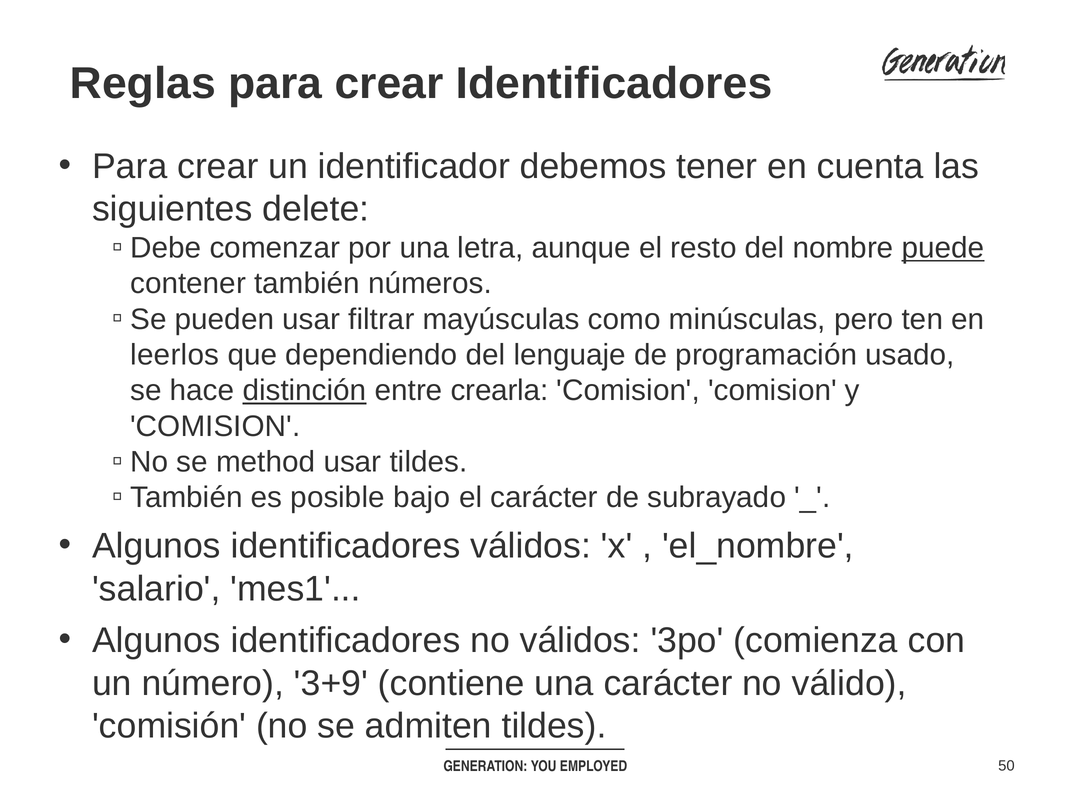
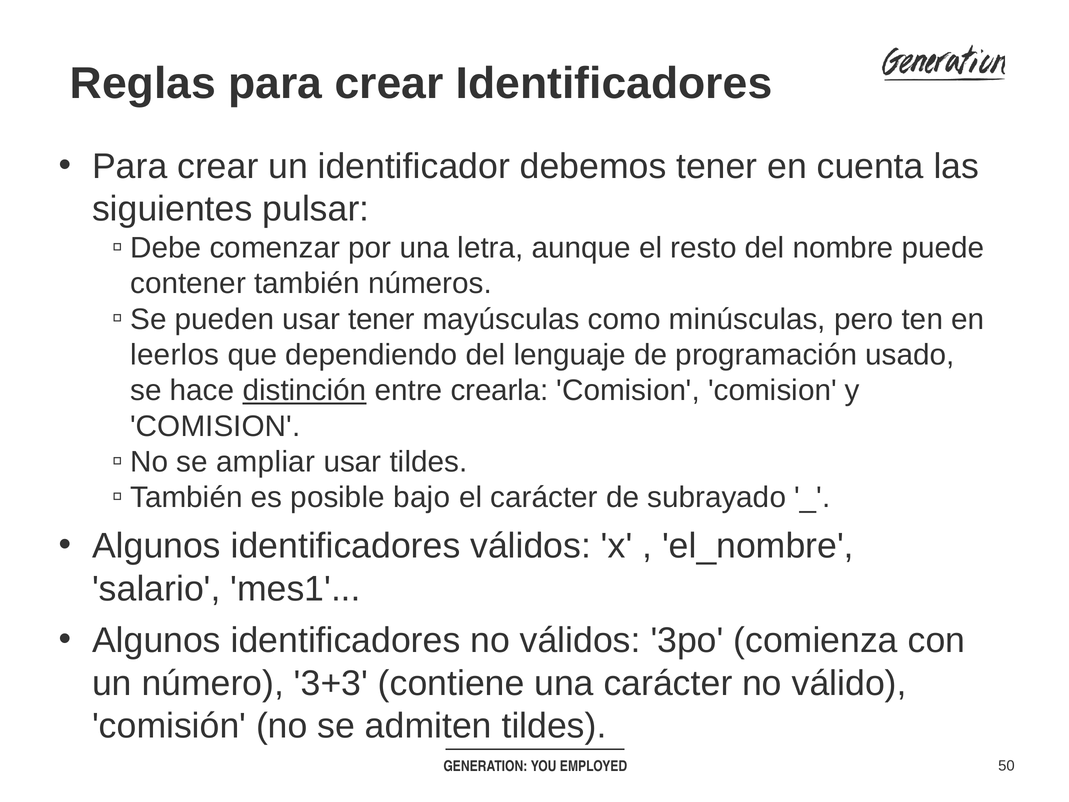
delete: delete -> pulsar (316, 209)
puede underline: present -> none (943, 248)
usar filtrar: filtrar -> tener (382, 319)
method: method -> ampliar (266, 462)
3+9: 3+9 -> 3+3 (331, 683)
